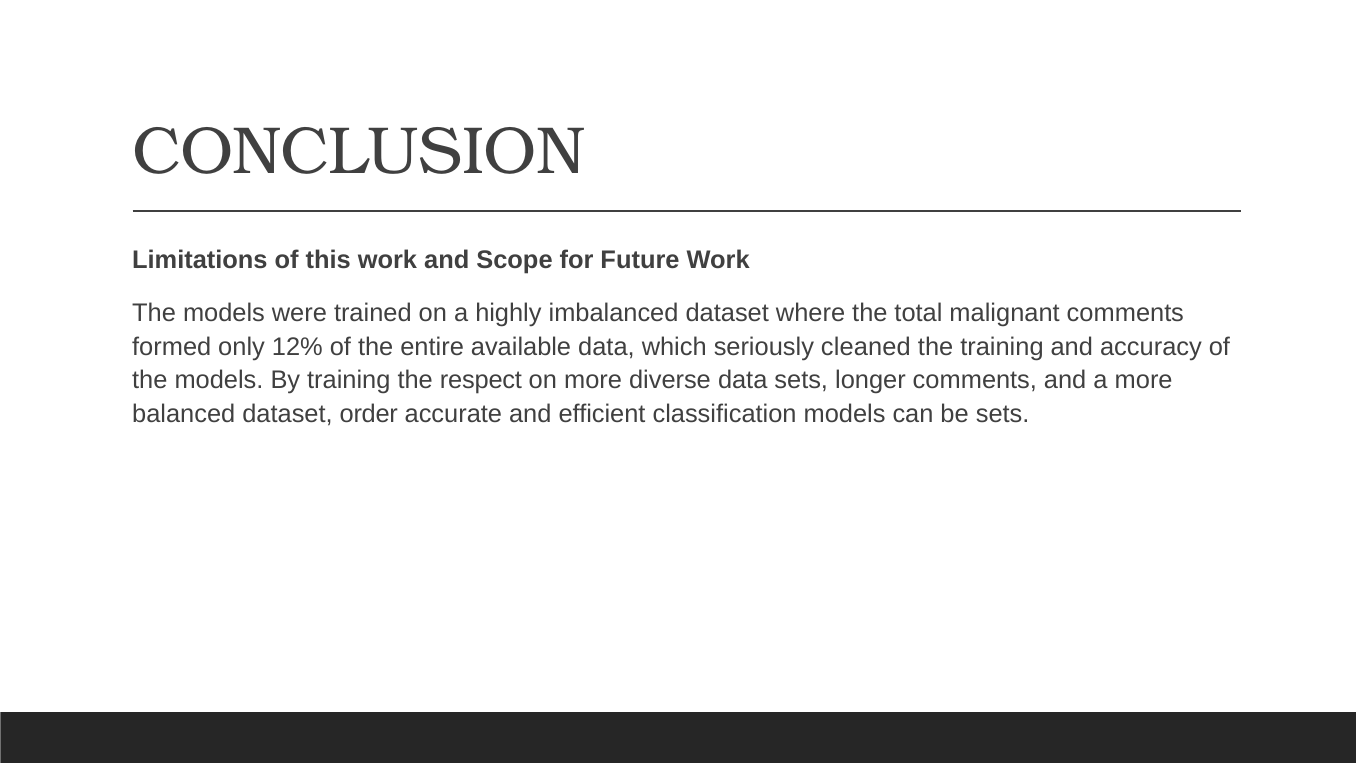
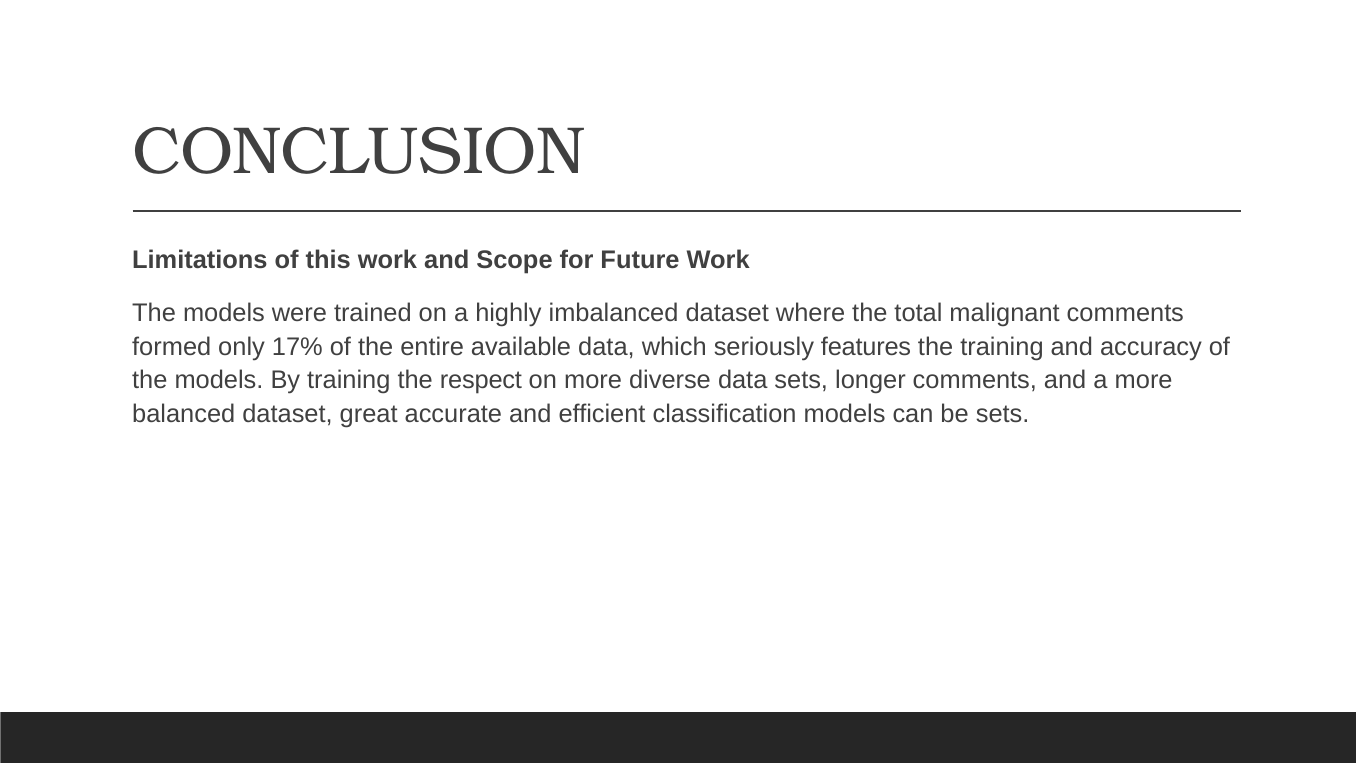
12%: 12% -> 17% (297, 347)
cleaned: cleaned -> features (866, 347)
order: order -> great (369, 414)
